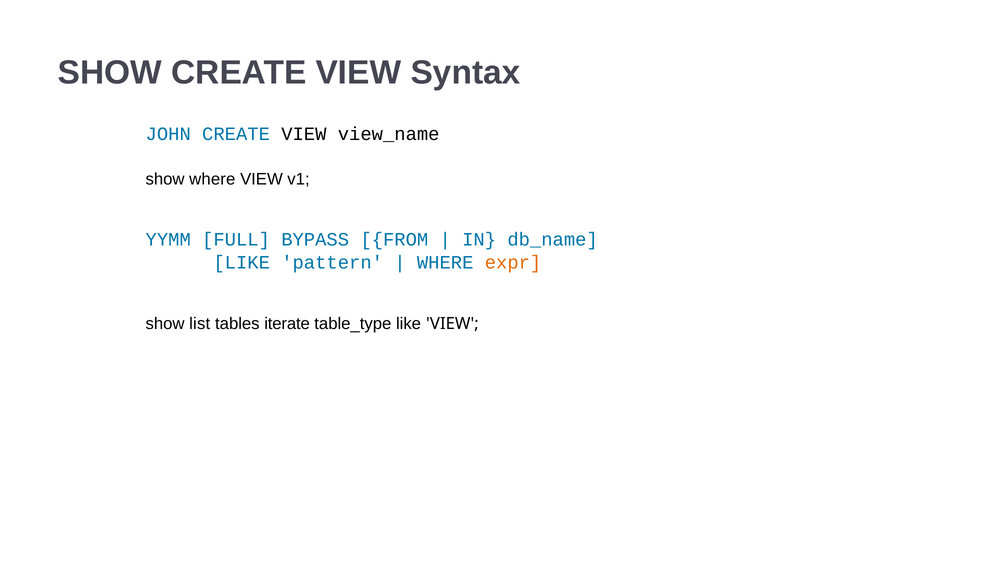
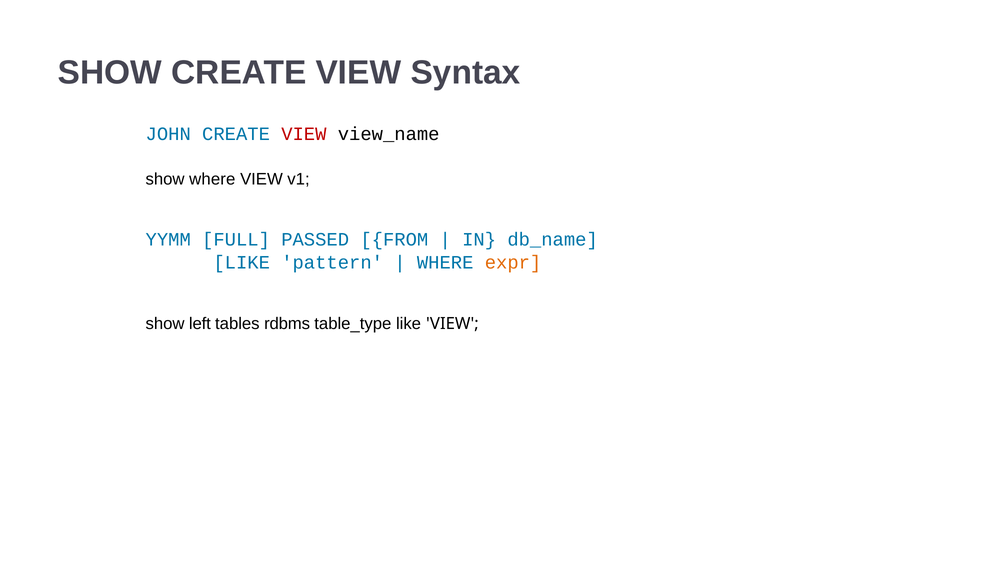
VIEW colour: black -> red (304, 134)
BYPASS: BYPASS -> PASSED (315, 239)
list: list -> left (200, 324)
iterate: iterate -> rdbms (287, 324)
